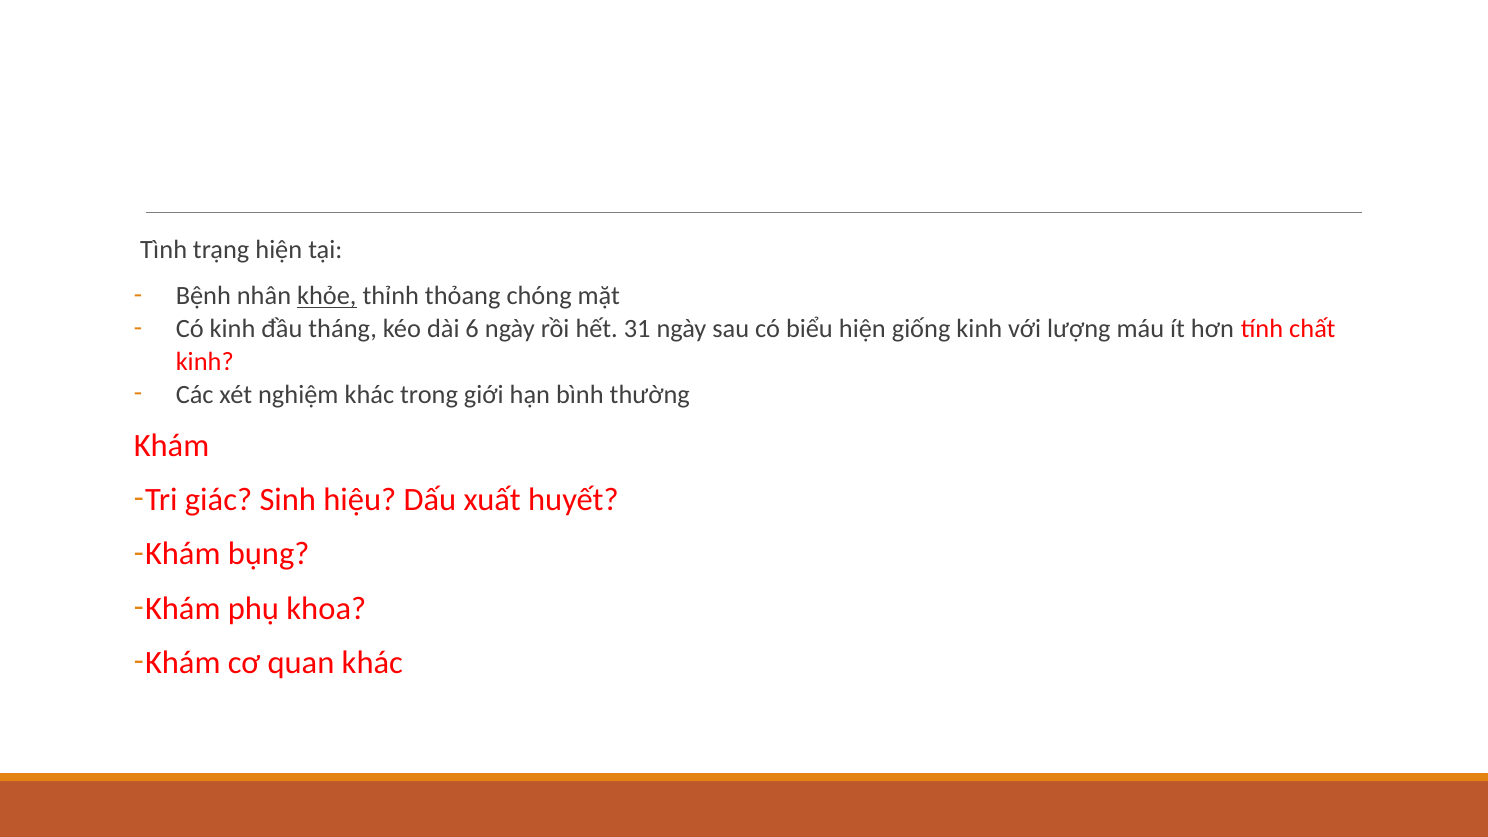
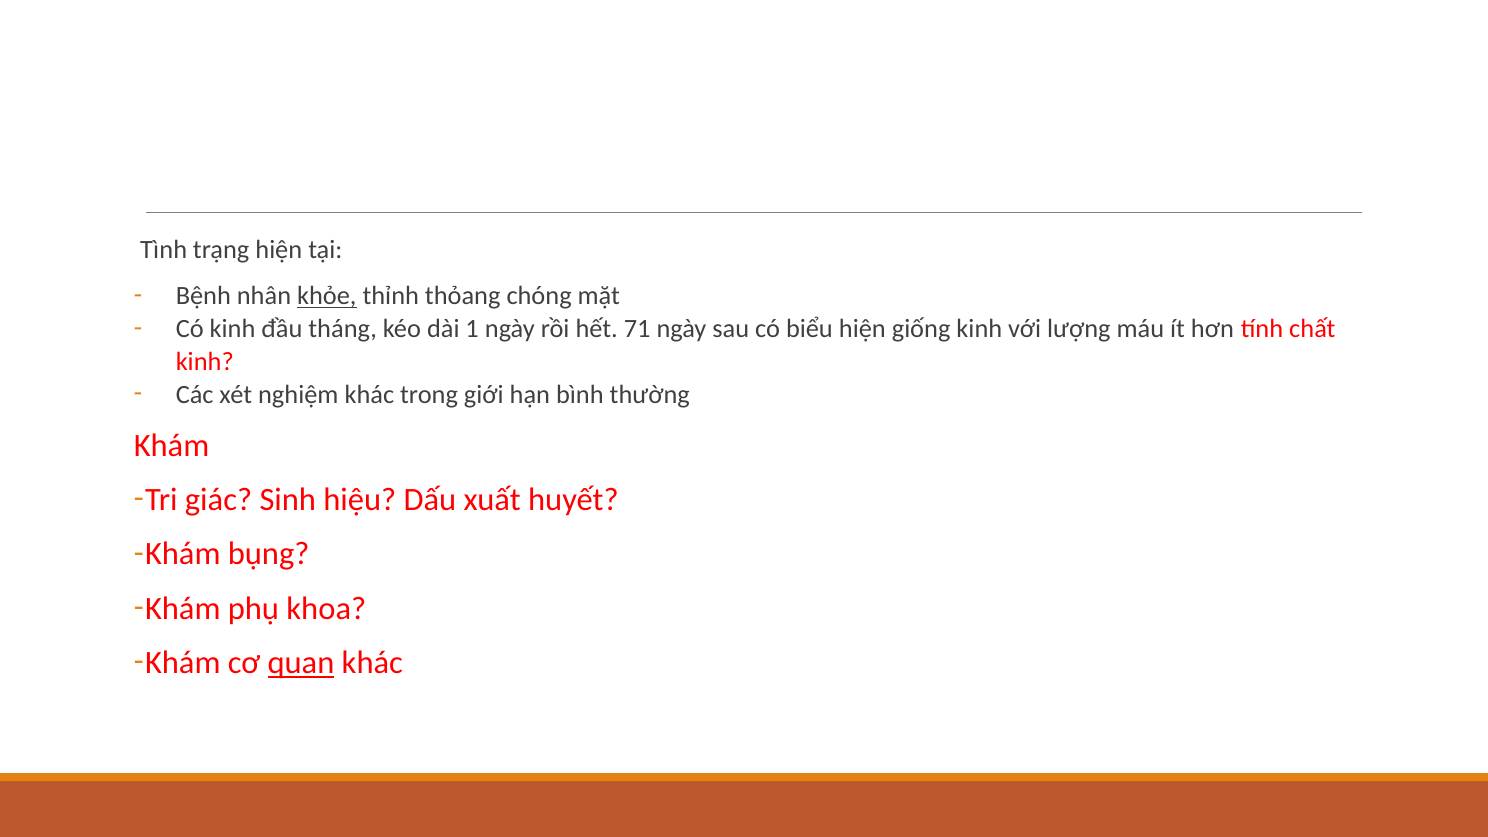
6: 6 -> 1 (472, 329)
31: 31 -> 71 (637, 329)
quan underline: none -> present (301, 663)
